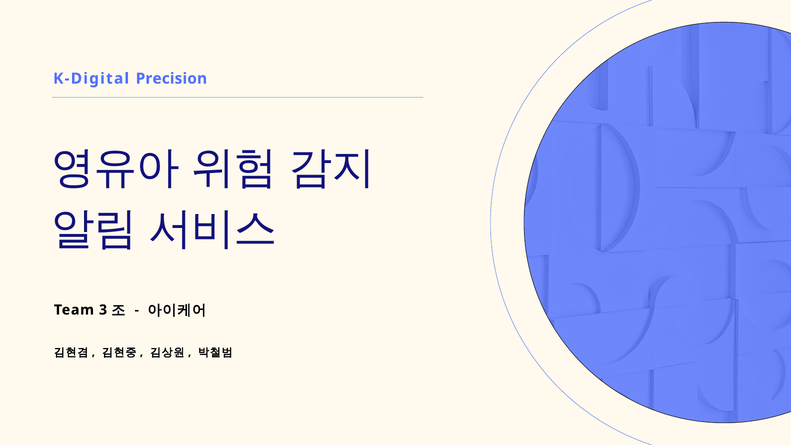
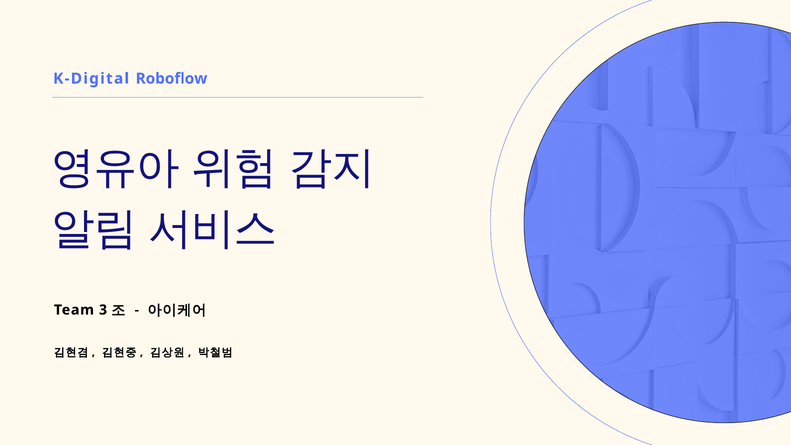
Precision: Precision -> Roboflow (172, 79)
